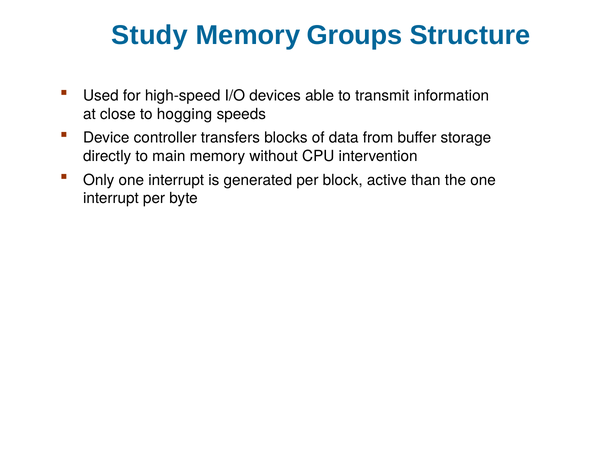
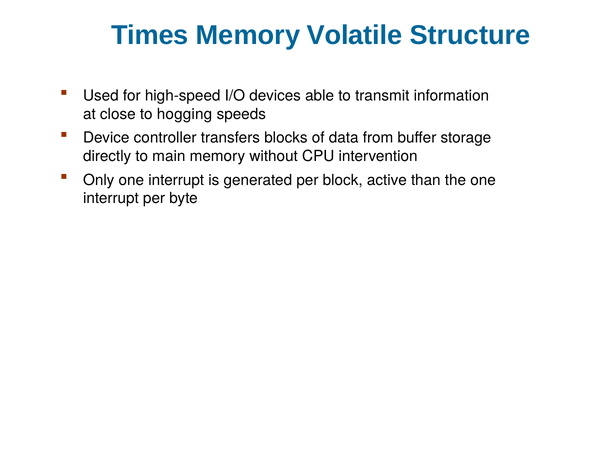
Study: Study -> Times (150, 35)
Groups: Groups -> Volatile (354, 35)
